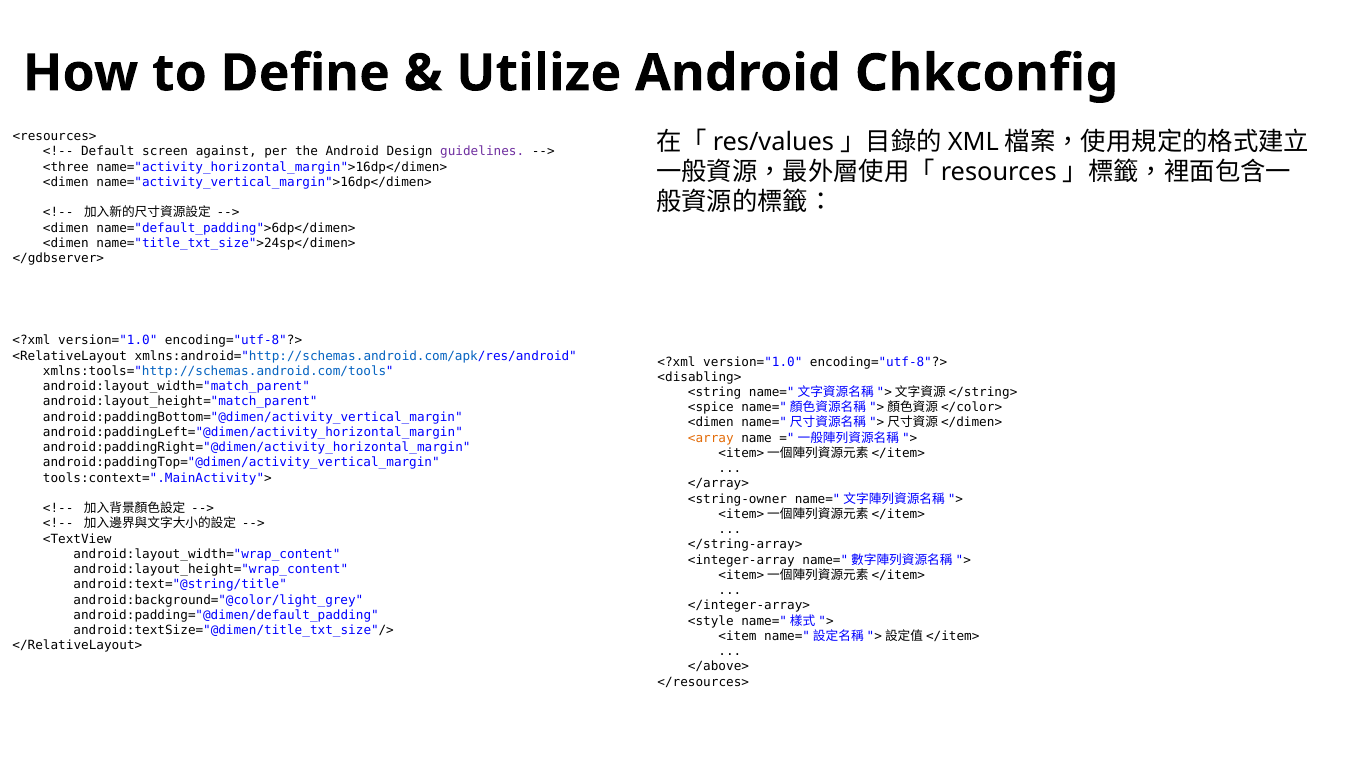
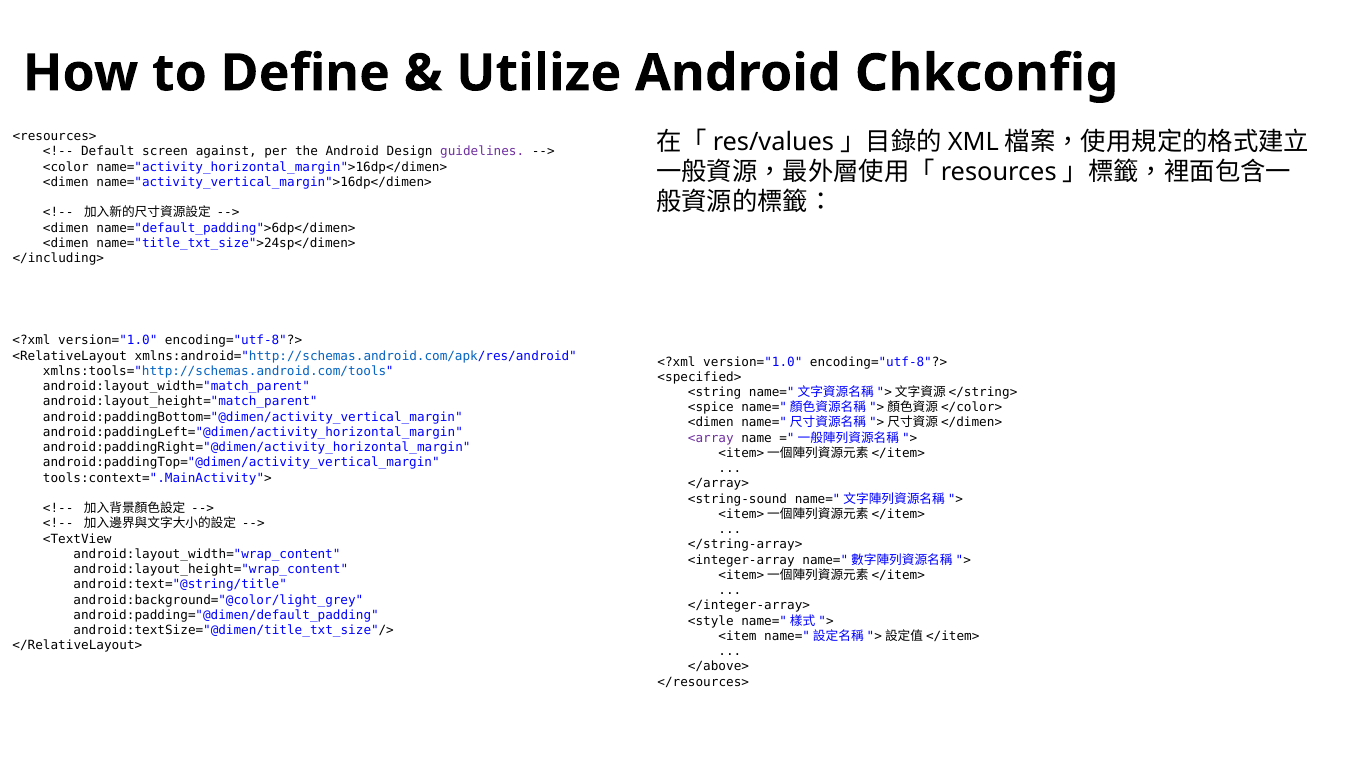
<three: <three -> <color (66, 167)
</gdbserver>: </gdbserver> -> </including> (58, 259)
<disabling>: <disabling> -> <specified> (699, 377)
<array colour: orange -> purple (711, 438)
<string-owner: <string-owner -> <string-sound (738, 499)
